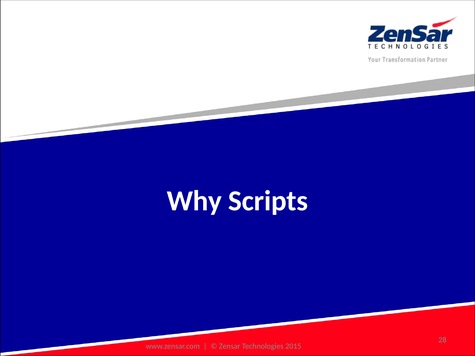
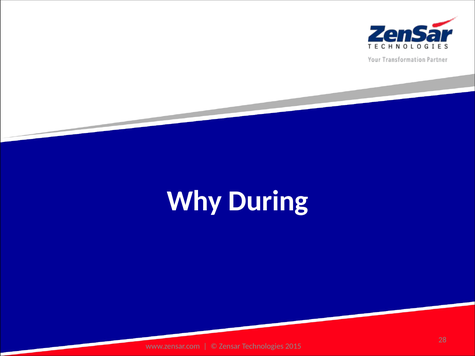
Scripts: Scripts -> During (268, 201)
